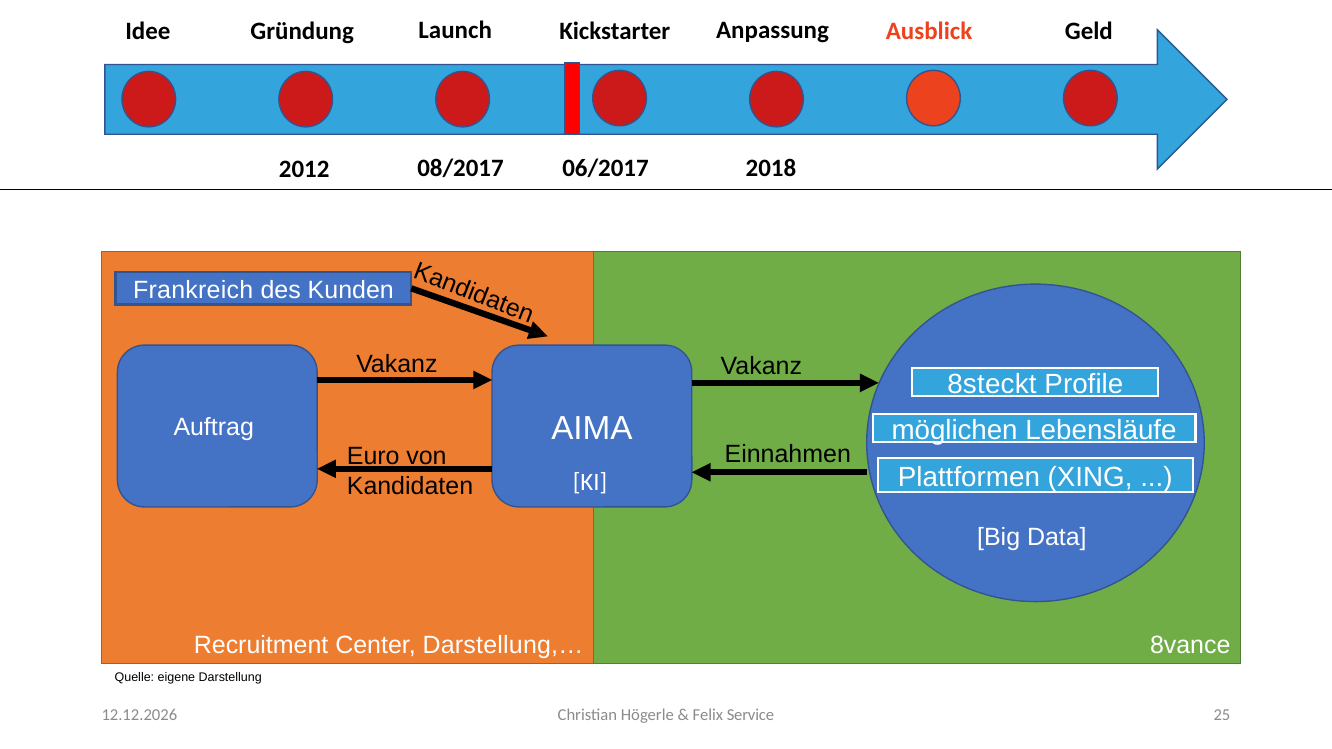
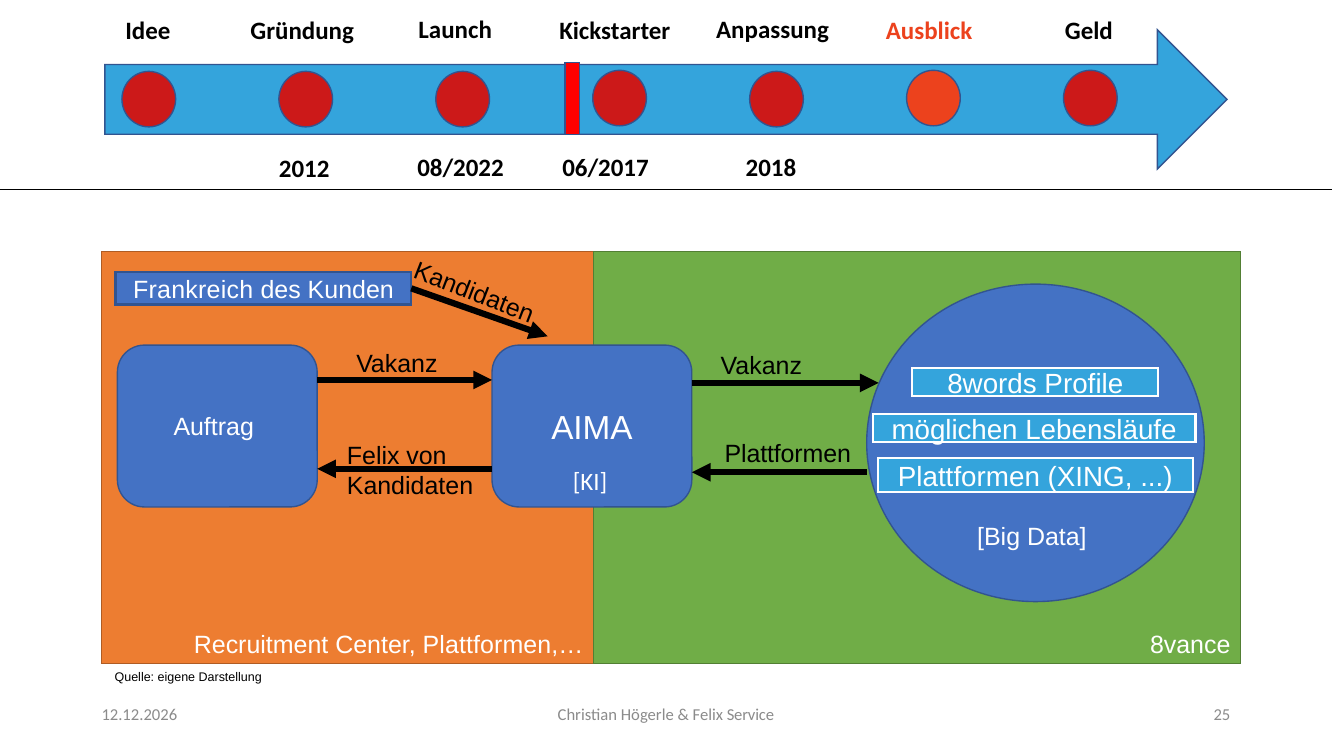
08/2017: 08/2017 -> 08/2022 (461, 169)
8steckt: 8steckt -> 8words (992, 384)
Einnahmen: Einnahmen -> Plattformen (788, 455)
Euro: Euro -> Felix (373, 456)
Darstellung,…: Darstellung,… -> Plattformen,… (503, 646)
